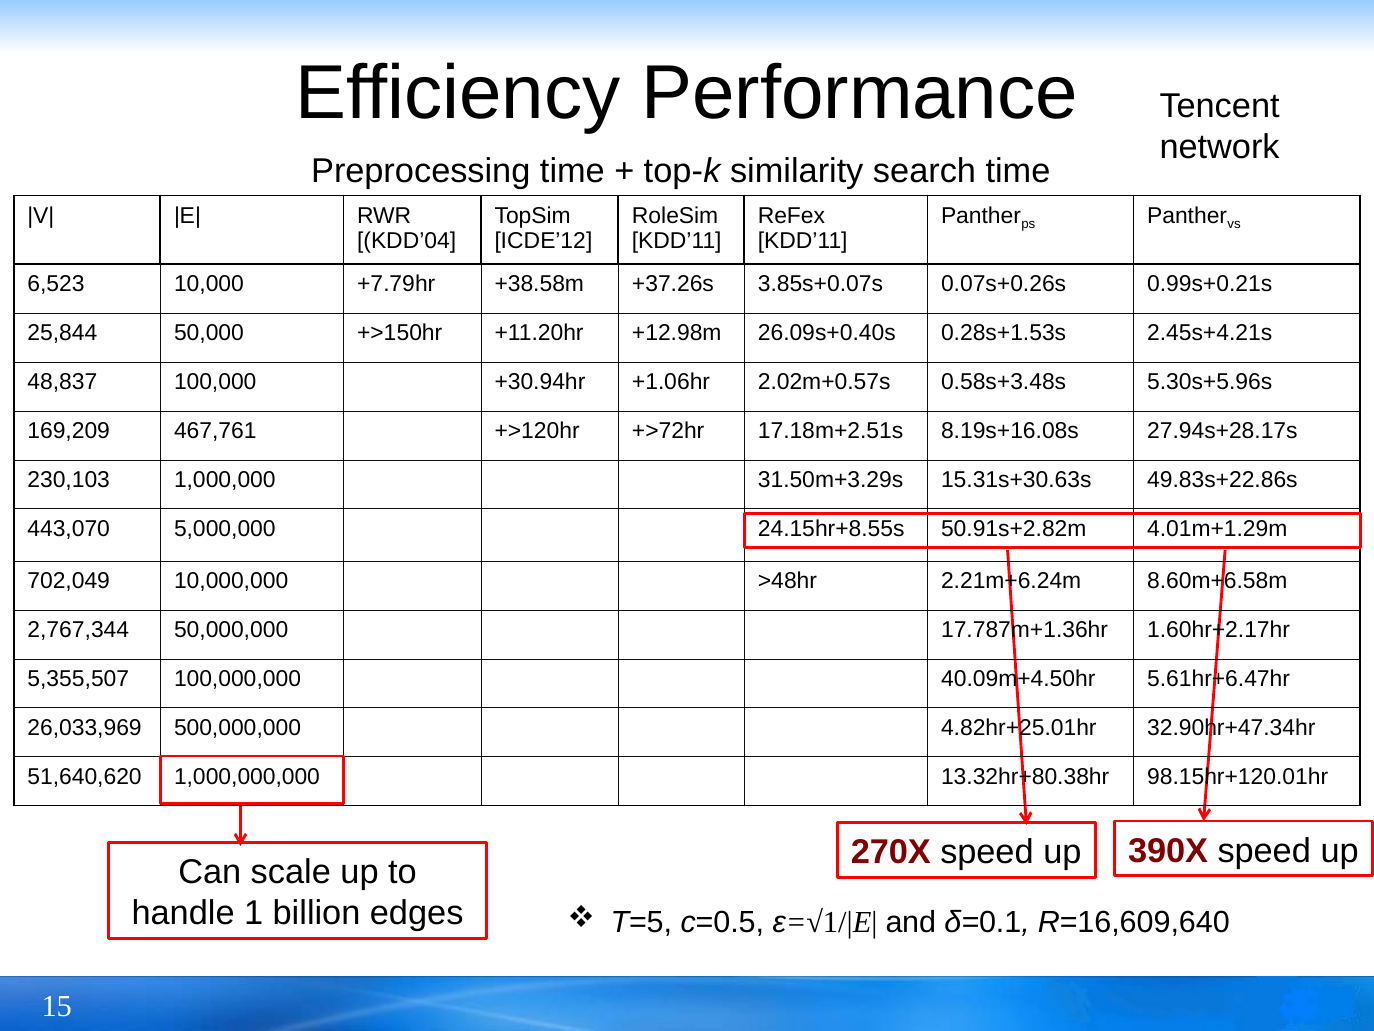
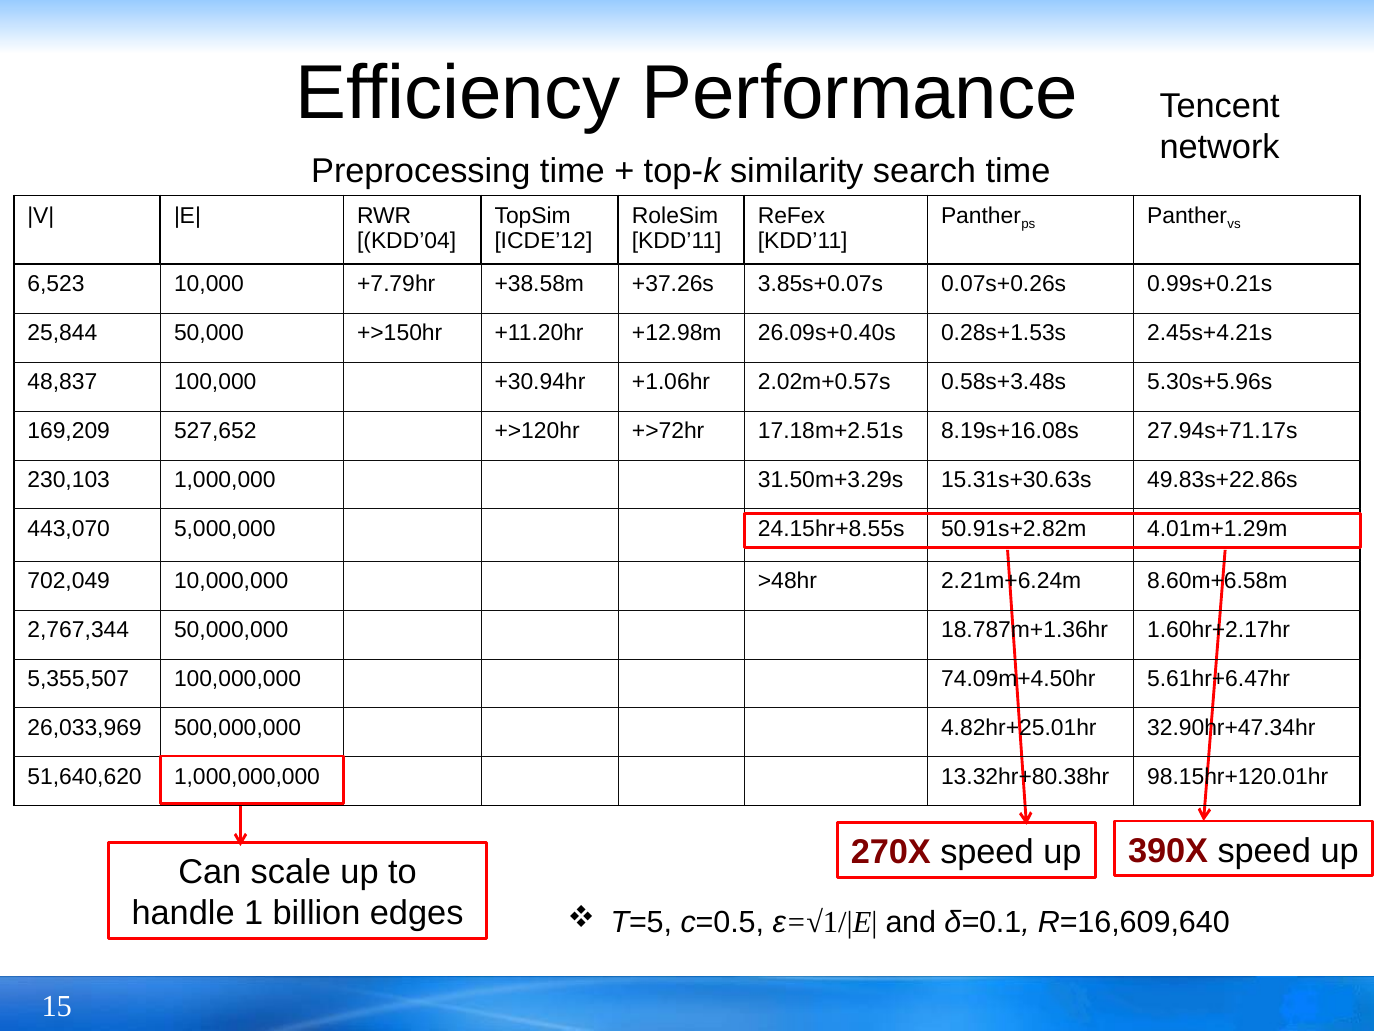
467,761: 467,761 -> 527,652 (215, 431)
27.94s+28.17s: 27.94s+28.17s -> 27.94s+71.17s (1222, 431)
17.787m+1.36hr: 17.787m+1.36hr -> 18.787m+1.36hr (1025, 630)
40.09m+4.50hr: 40.09m+4.50hr -> 74.09m+4.50hr (1018, 679)
